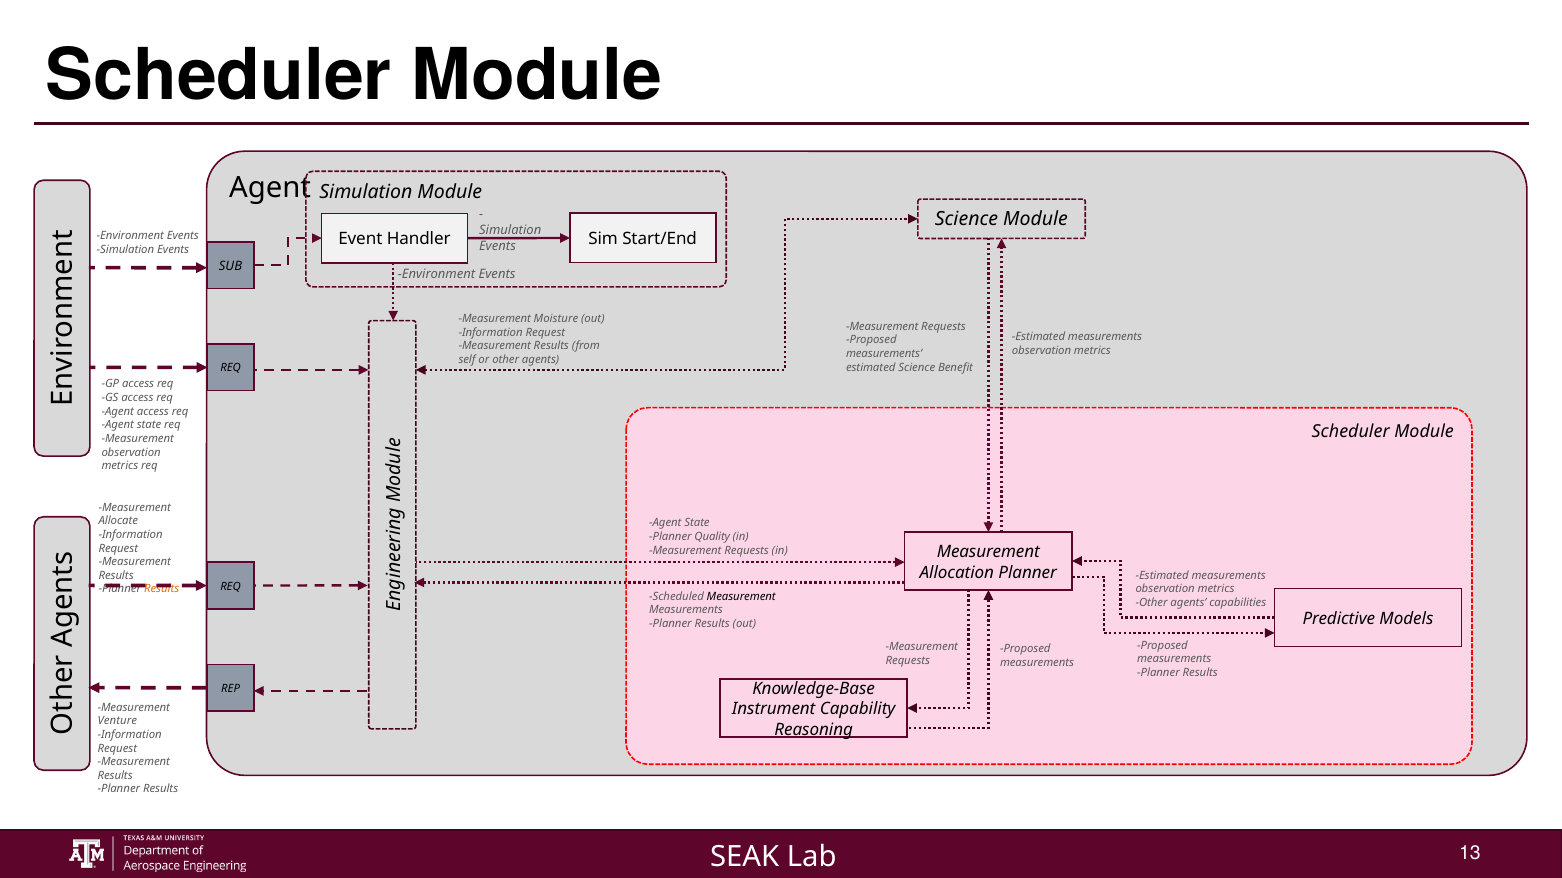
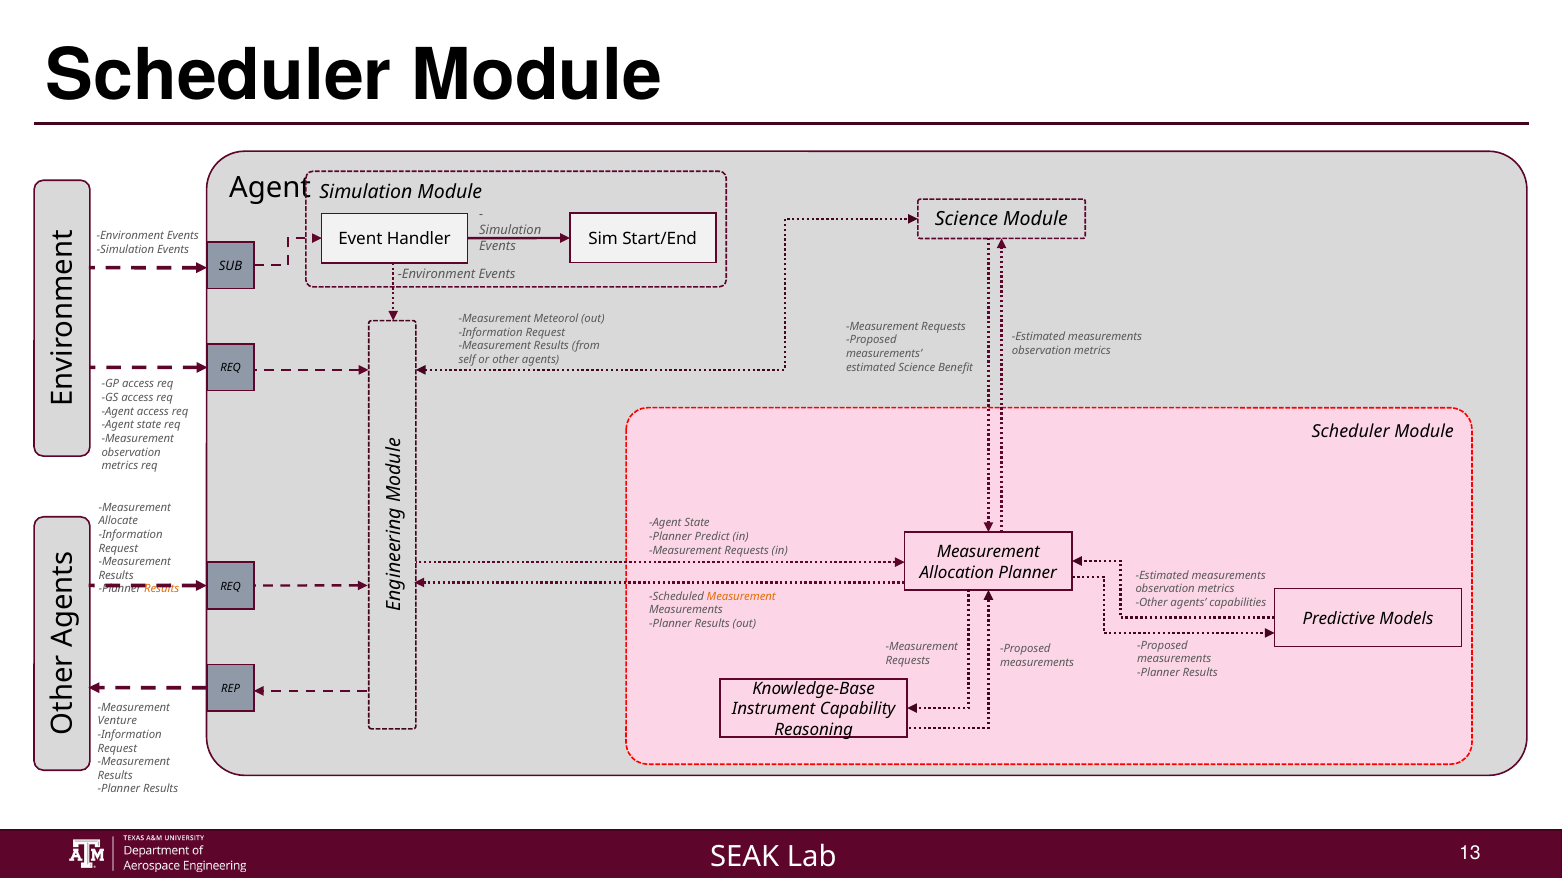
Moisture: Moisture -> Meteorol (556, 319)
Quality: Quality -> Predict (712, 537)
Measurement colour: black -> orange (741, 597)
